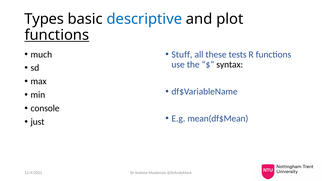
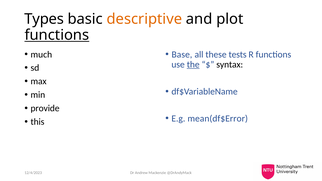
descriptive colour: blue -> orange (144, 19)
Stuff: Stuff -> Base (182, 54)
the underline: none -> present (193, 65)
console: console -> provide (45, 108)
mean(df$Mean: mean(df$Mean -> mean(df$Error (218, 119)
just: just -> this (37, 122)
